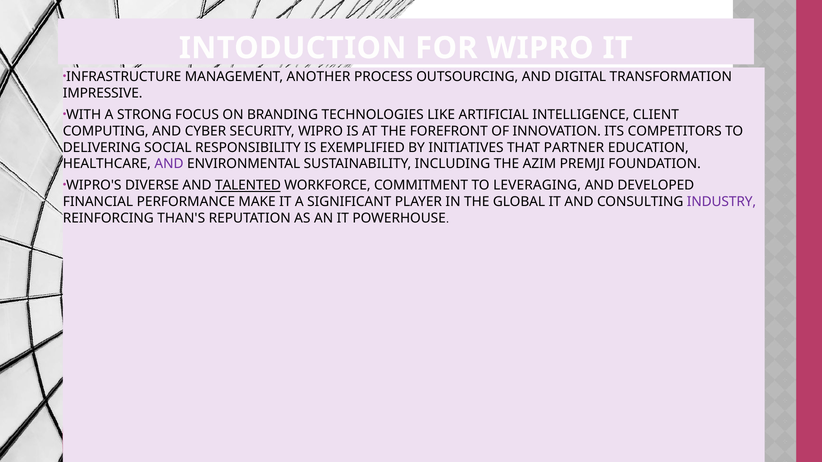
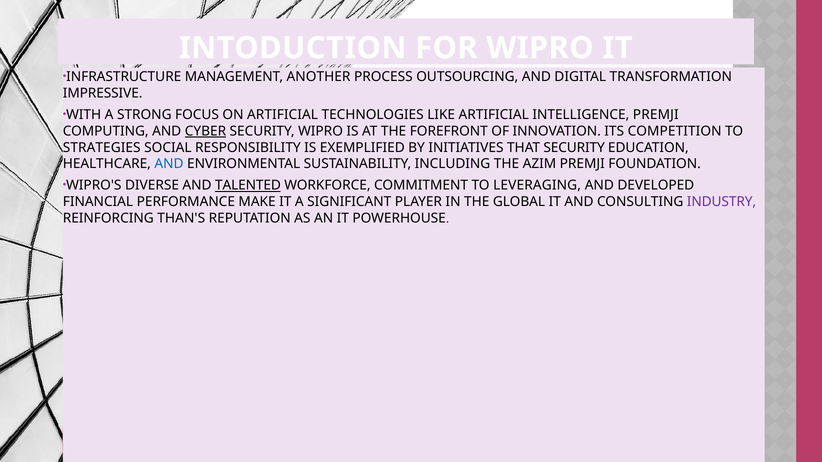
ON BRANDING: BRANDING -> ARTIFICIAL (283, 115)
INTELLIGENCE CLIENT: CLIENT -> PREMJI (656, 115)
CYBER underline: none -> present (205, 131)
COMPETITORS: COMPETITORS -> COMPETITION (675, 131)
DELIVERING: DELIVERING -> STRATEGIES (102, 148)
THAT PARTNER: PARTNER -> SECURITY (574, 148)
AND colour: purple -> blue (169, 164)
